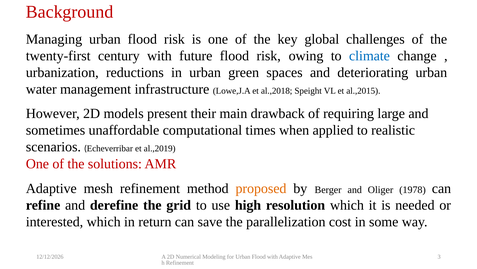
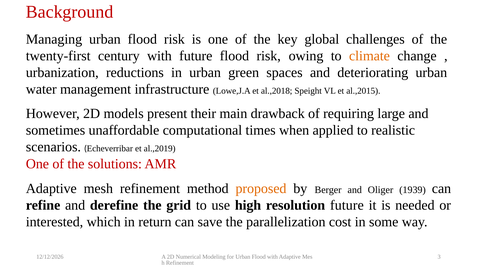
climate colour: blue -> orange (369, 56)
1978: 1978 -> 1939 (413, 189)
resolution which: which -> future (347, 205)
